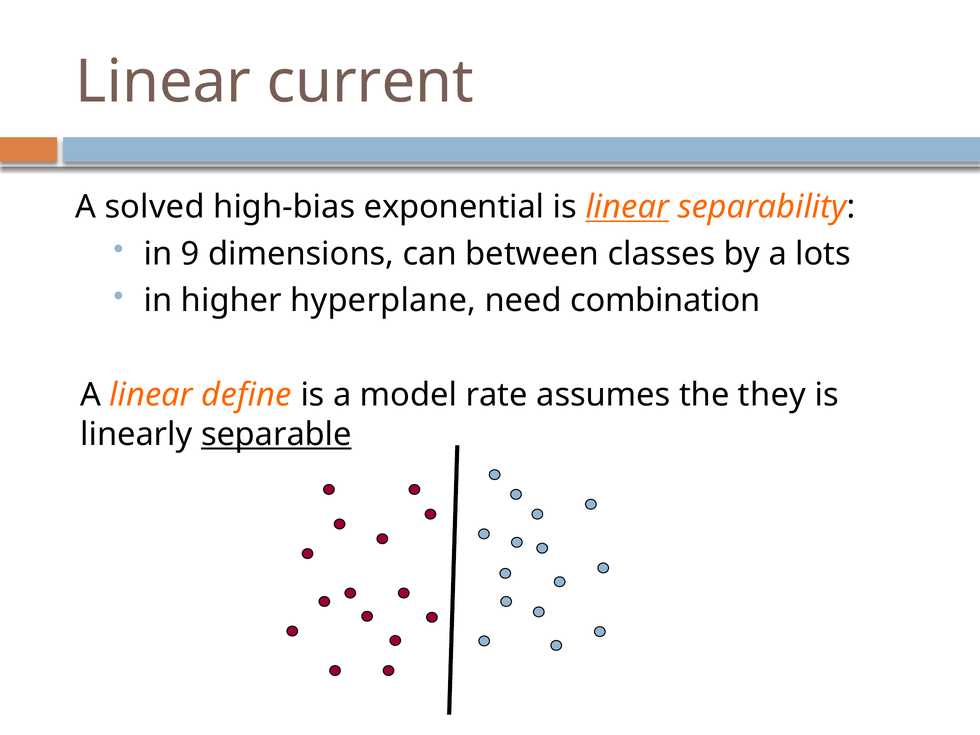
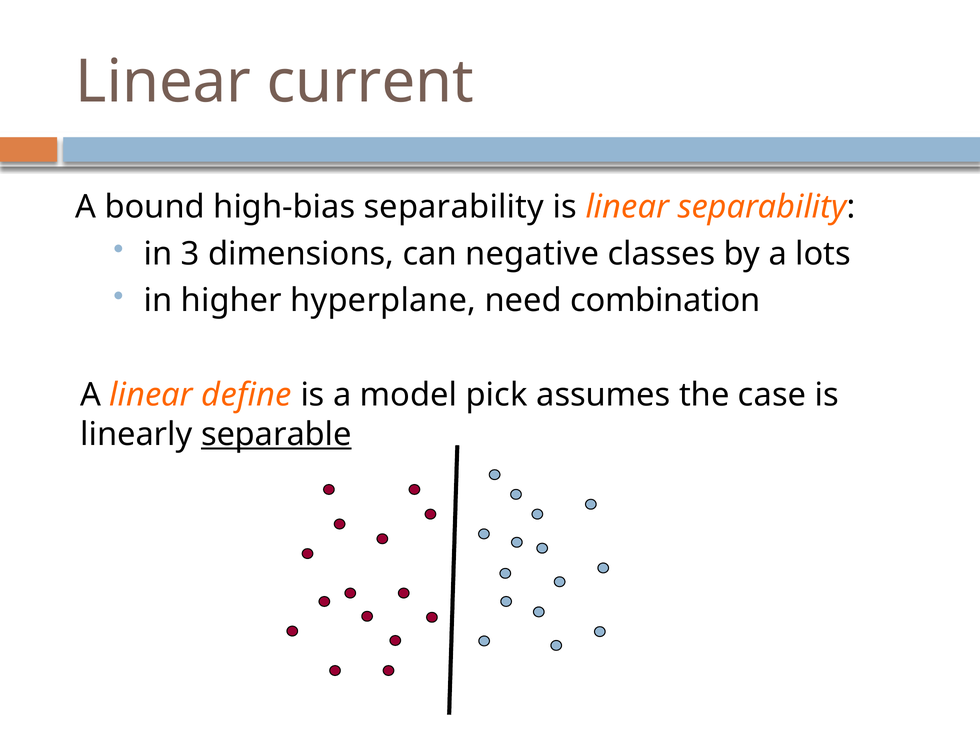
solved: solved -> bound (155, 207)
high-bias exponential: exponential -> separability (454, 207)
linear underline: present -> none (627, 207)
9: 9 -> 3 (190, 254)
between: between -> negative (532, 254)
rate: rate -> pick (497, 395)
they: they -> case (772, 395)
